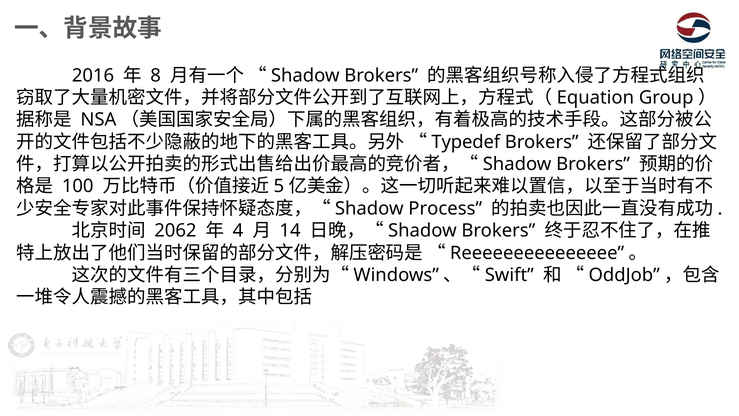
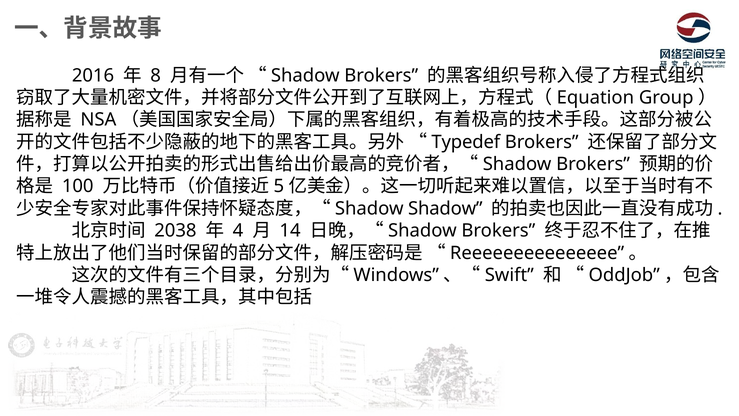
Shadow Process: Process -> Shadow (445, 208)
2062: 2062 -> 2038 (175, 231)
